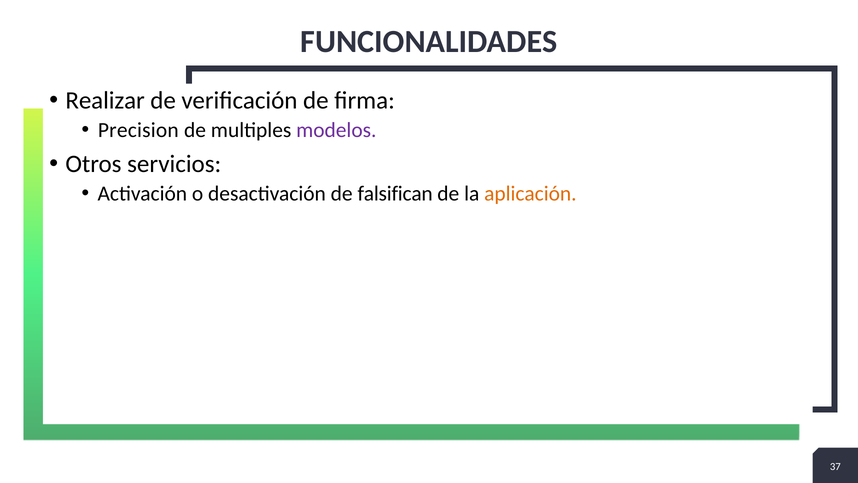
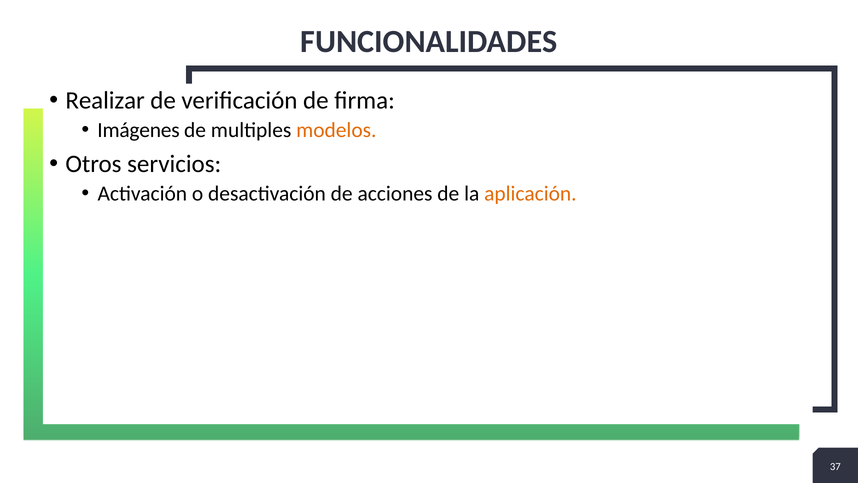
Precision: Precision -> Imágenes (139, 130)
modelos colour: purple -> orange (336, 130)
falsifican: falsifican -> acciones (395, 193)
